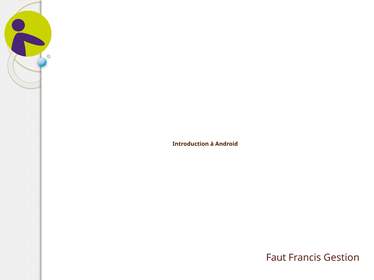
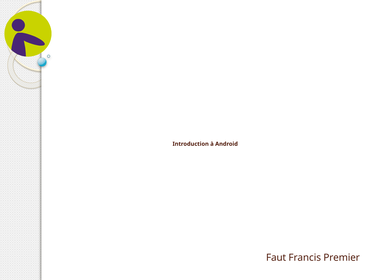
Gestion: Gestion -> Premier (342, 258)
